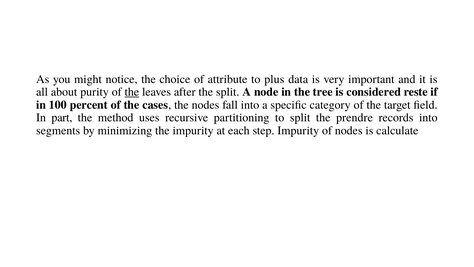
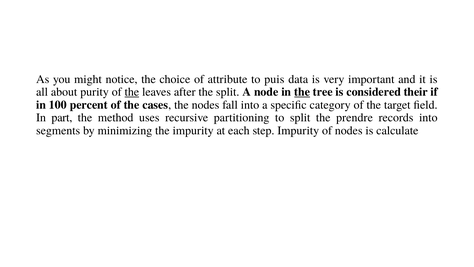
plus: plus -> puis (274, 79)
the underline: none -> present (302, 92)
reste: reste -> their (416, 92)
